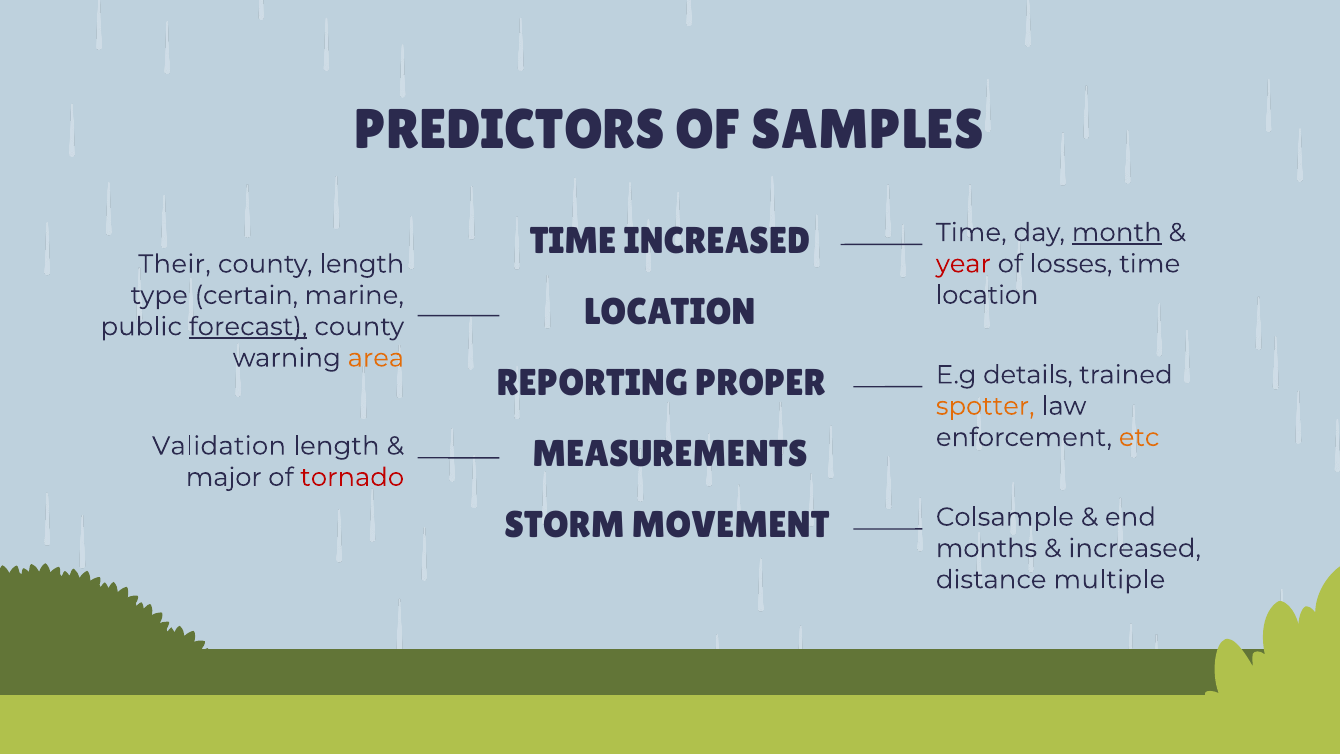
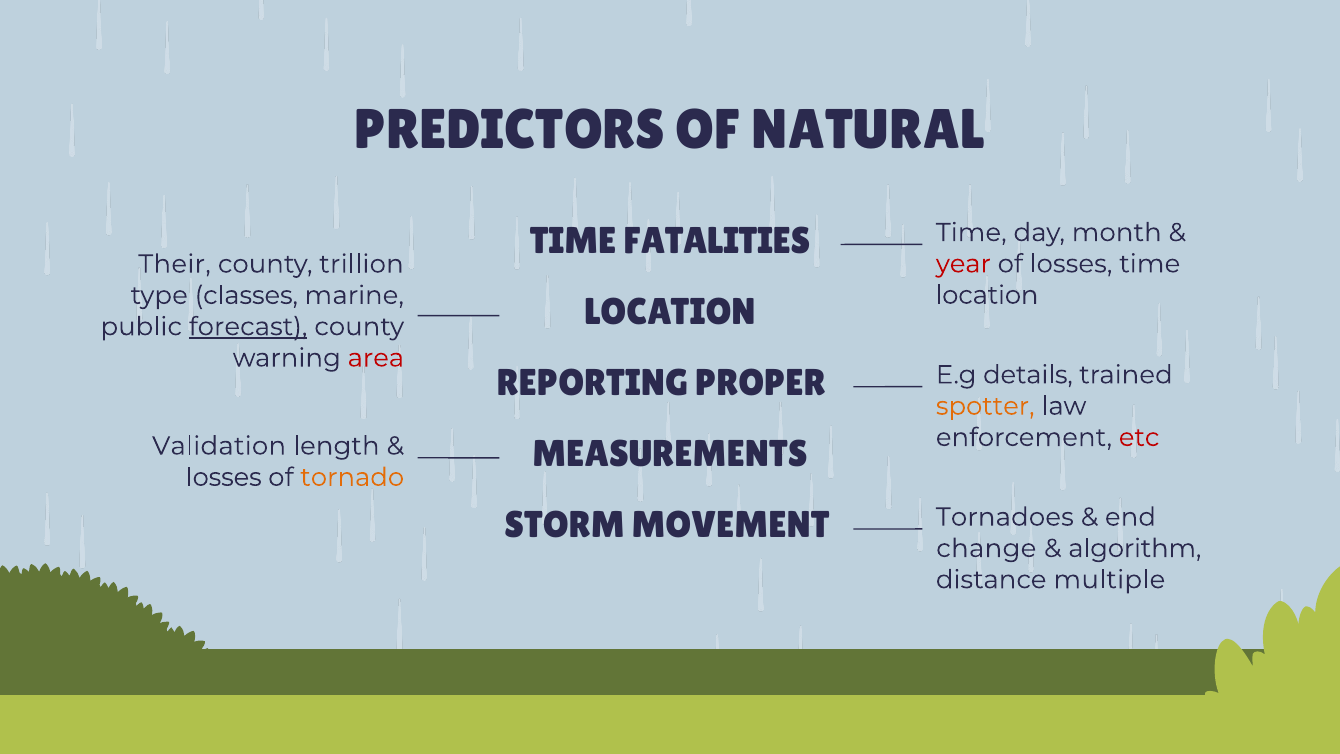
SAMPLES: SAMPLES -> NATURAL (868, 130)
TIME INCREASED: INCREASED -> FATALITIES (717, 241)
month underline: present -> none (1117, 232)
county length: length -> trillion (361, 264)
certain: certain -> classes (246, 295)
area colour: orange -> red (376, 358)
etc colour: orange -> red (1139, 437)
major: major -> losses (224, 477)
tornado colour: red -> orange (352, 477)
Colsample: Colsample -> Tornadoes (1005, 517)
months: months -> change (986, 548)
increased: increased -> algorithm (1135, 548)
